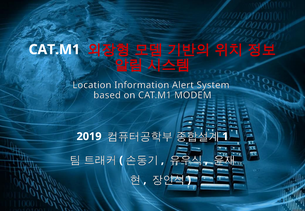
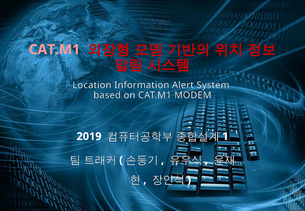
CAT.M1 colour: white -> pink (54, 50)
